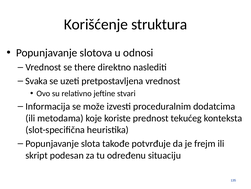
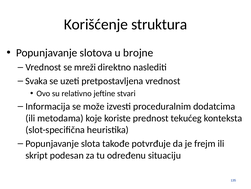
odnosi: odnosi -> brojne (138, 53)
there: there -> mreži (85, 67)
